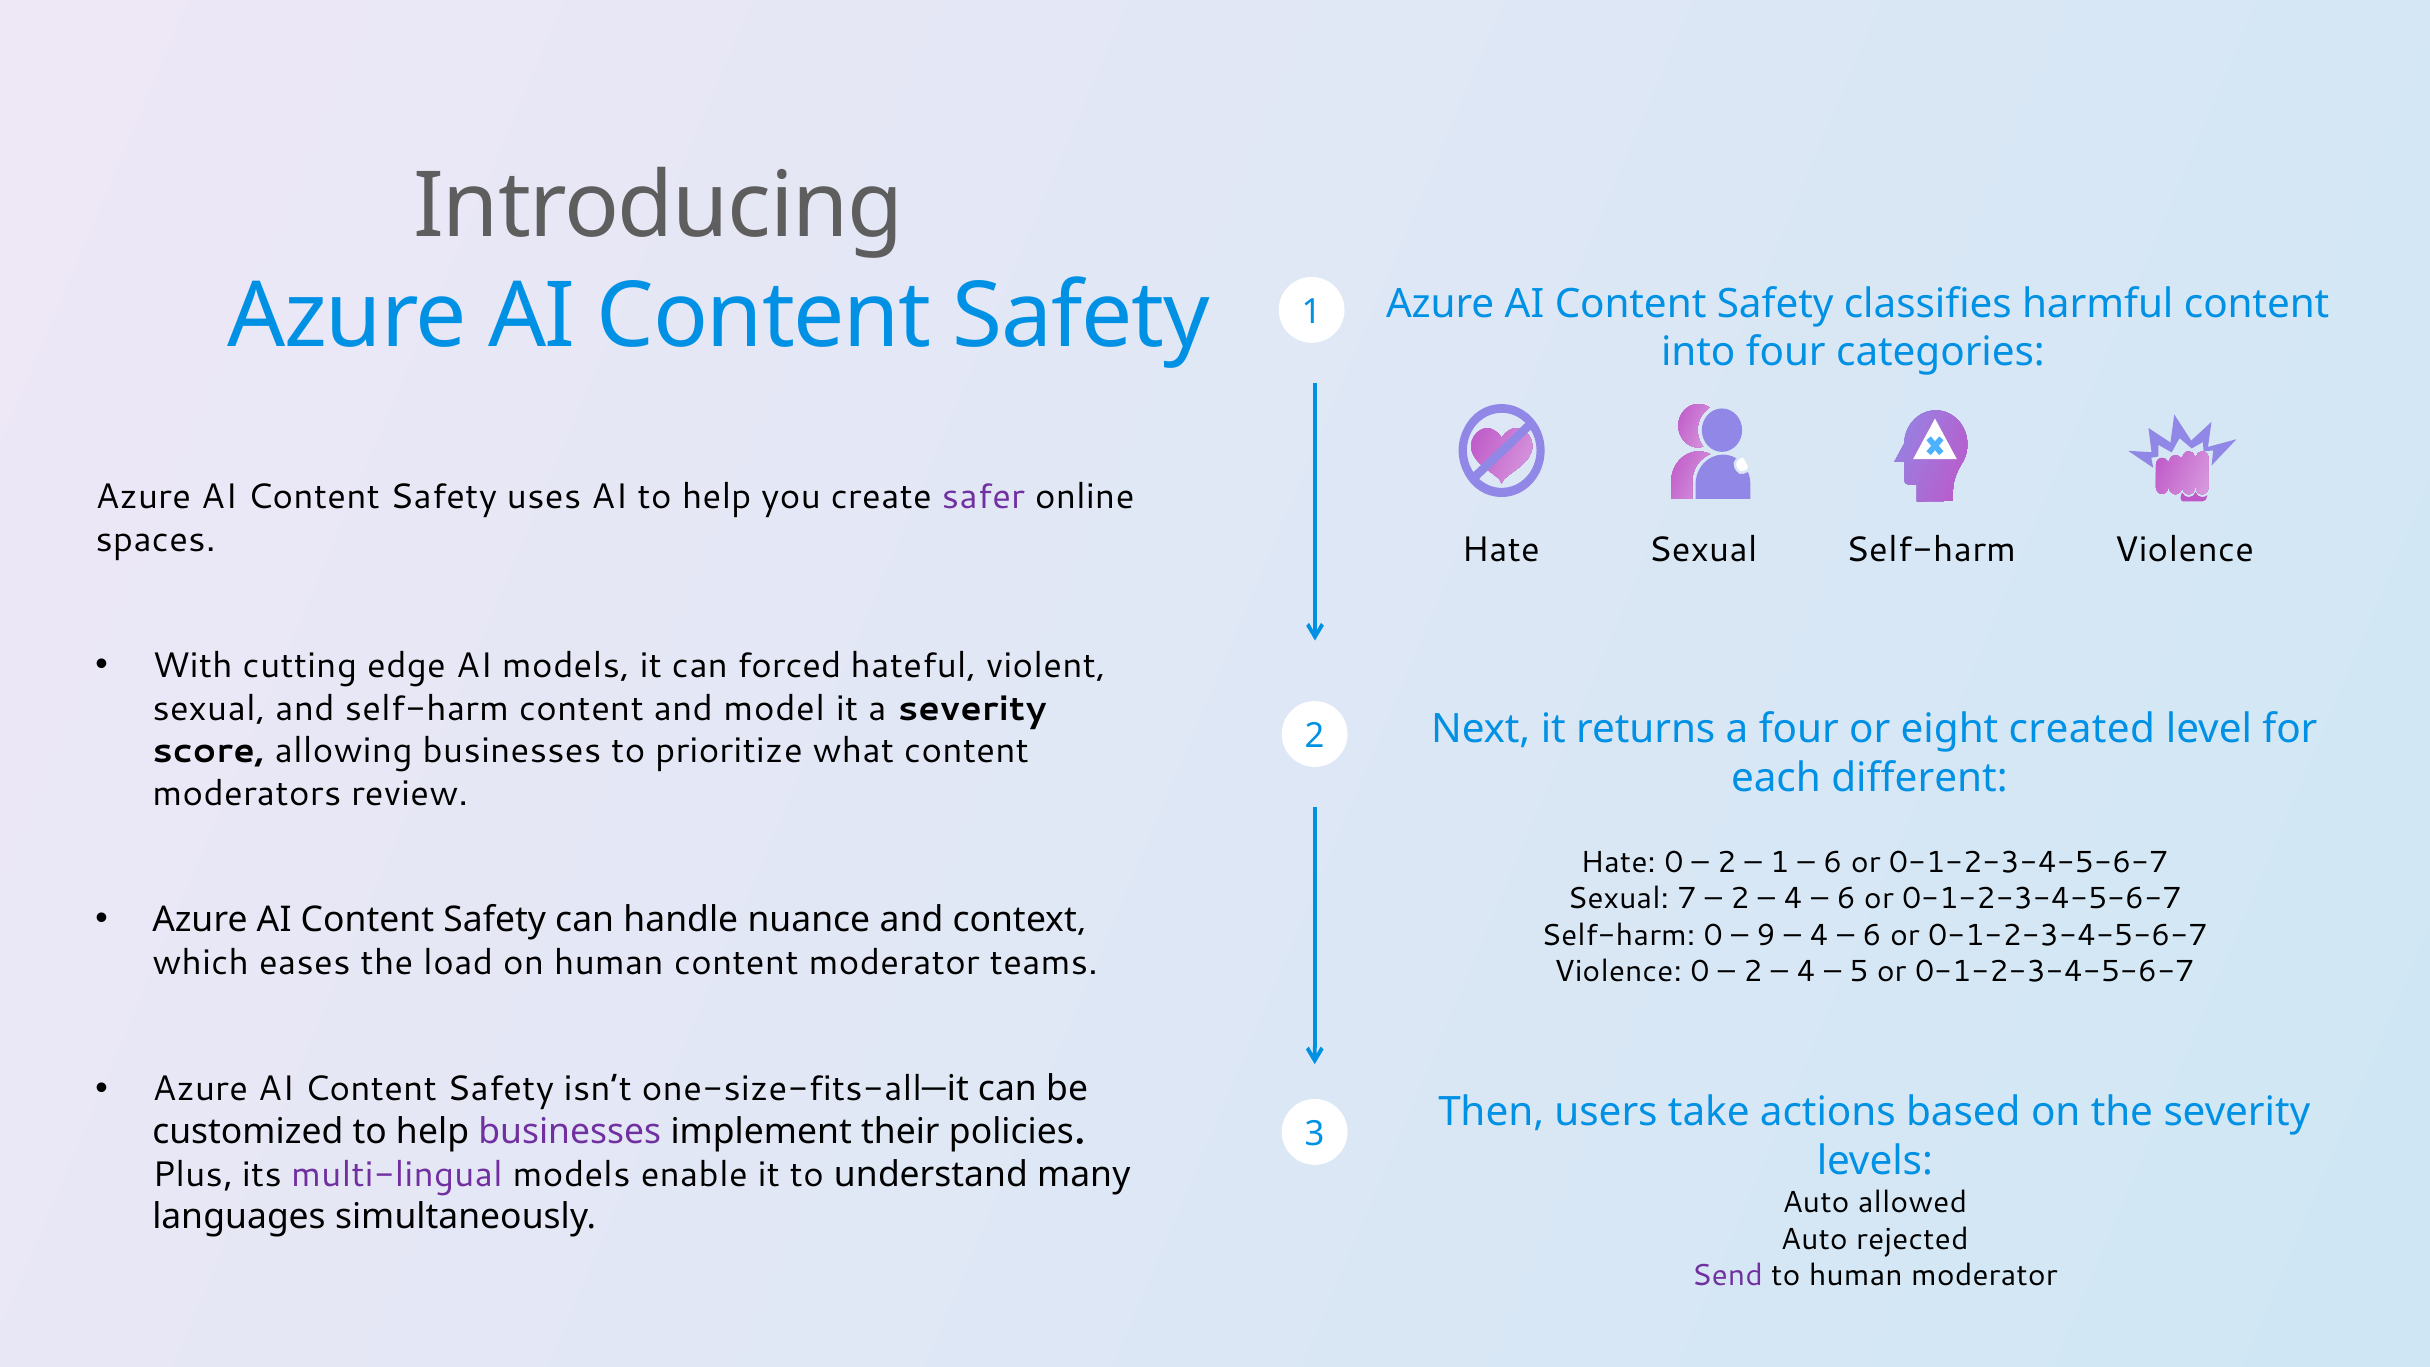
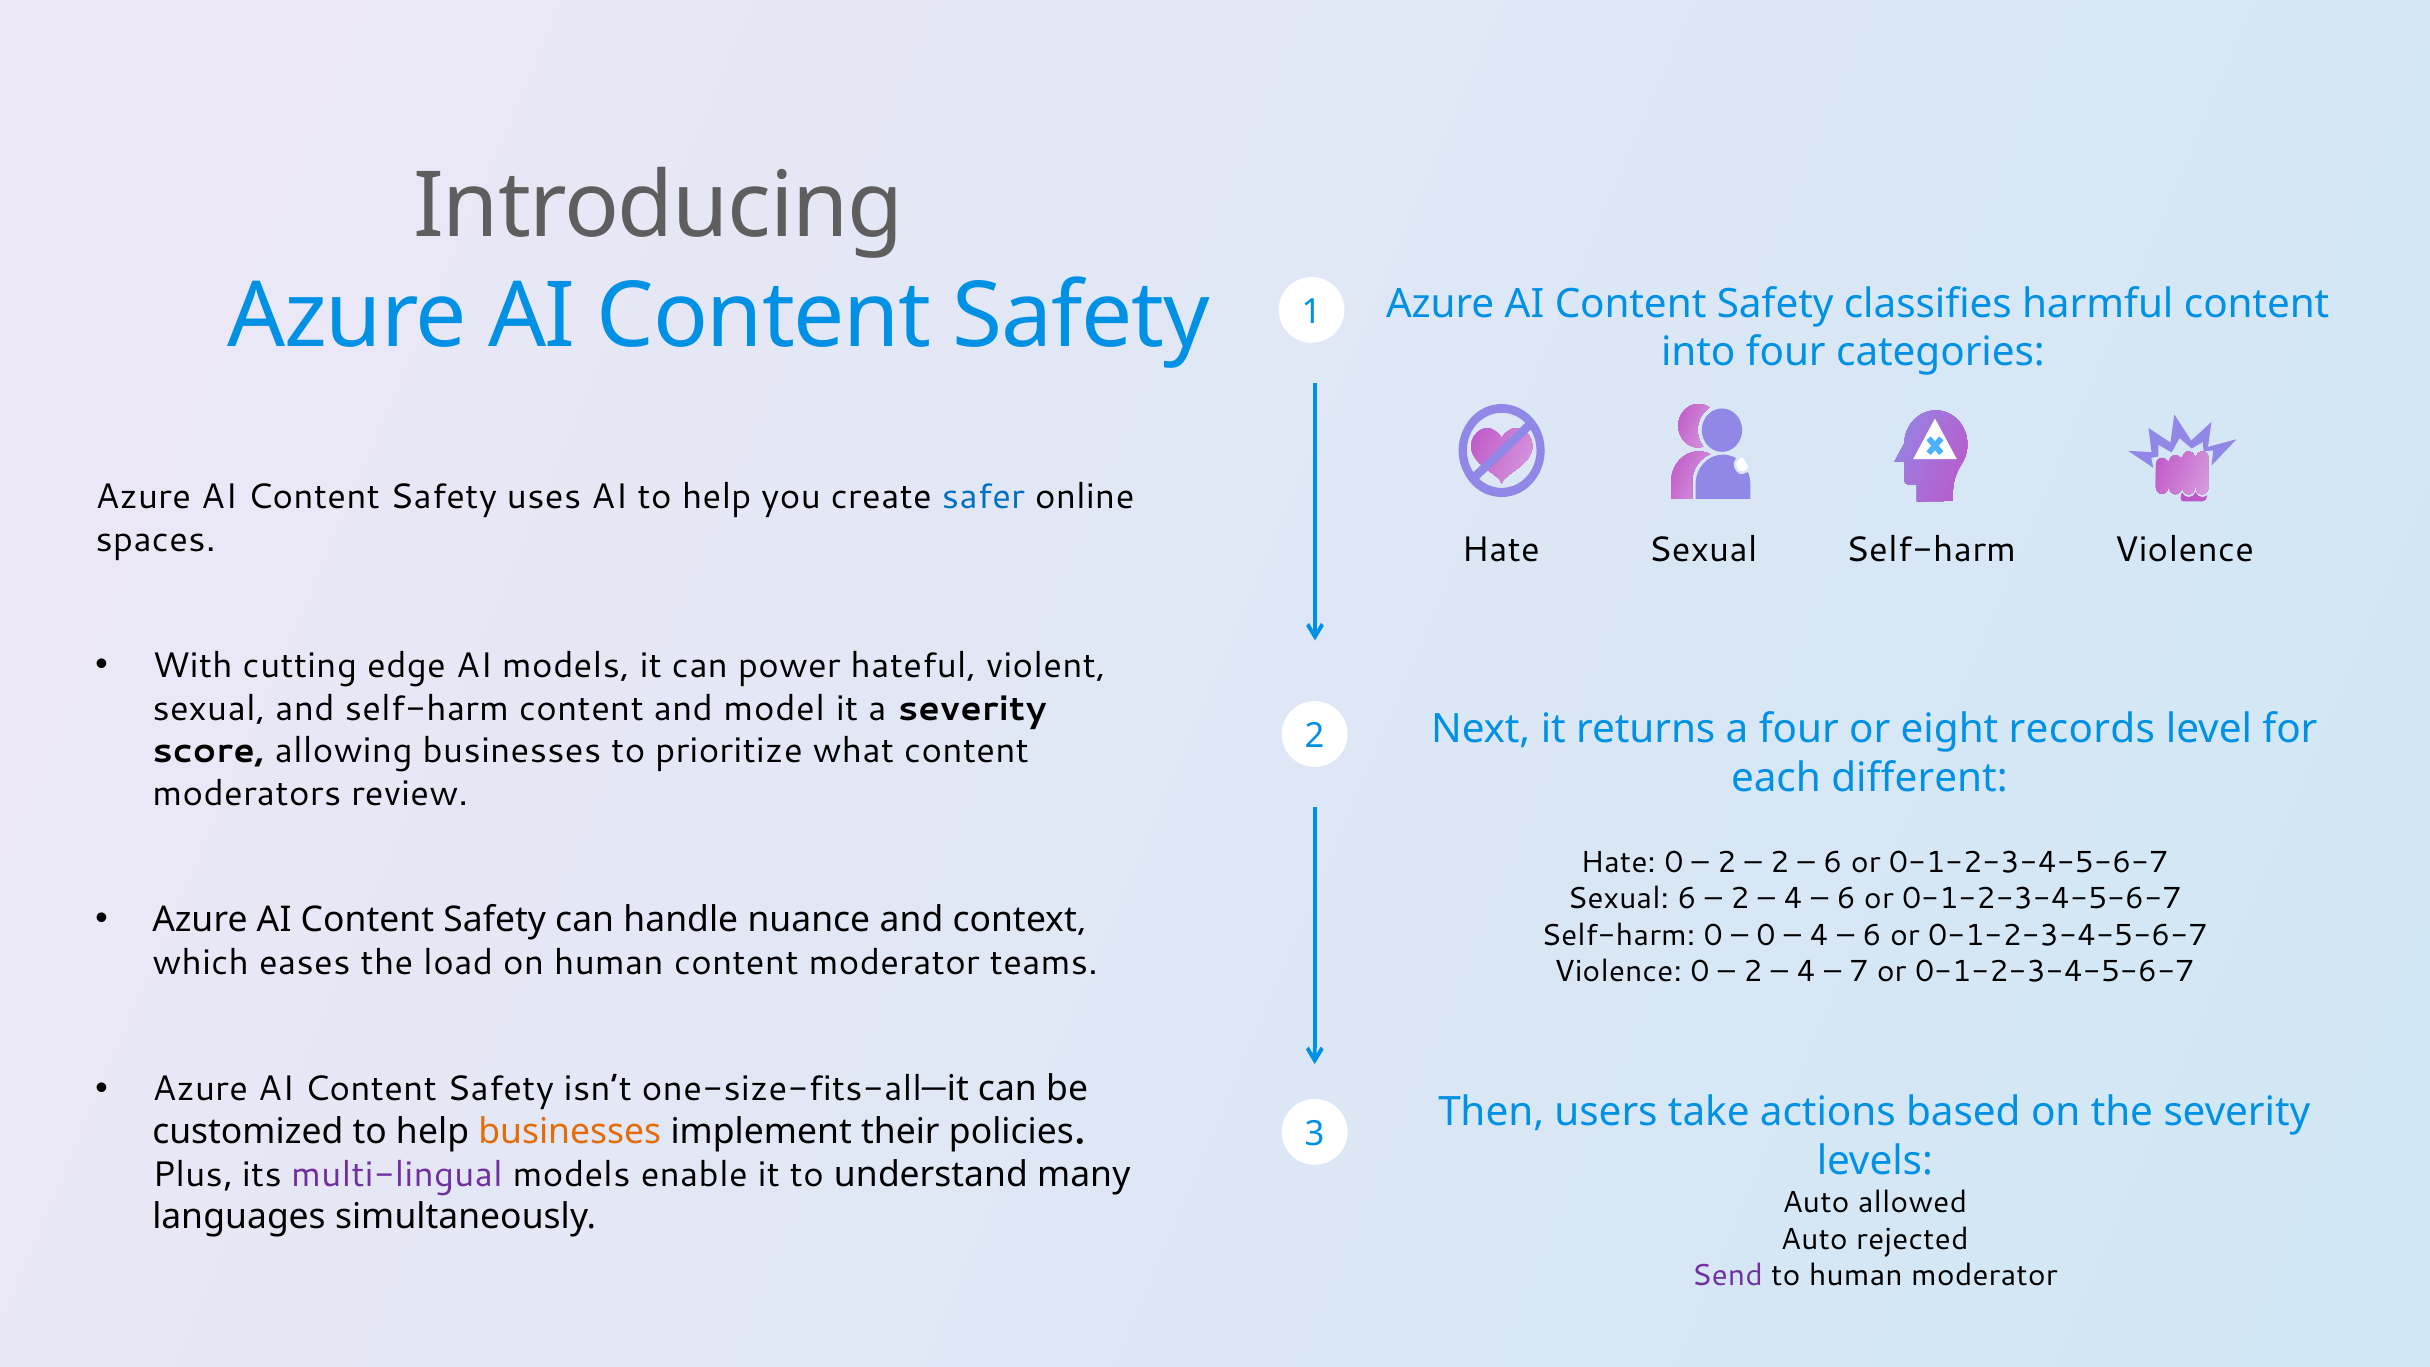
safer colour: purple -> blue (983, 497)
forced: forced -> power (789, 666)
created: created -> records (2082, 729)
1: 1 -> 2 (1780, 862)
Sexual 7: 7 -> 6 (1687, 899)
9: 9 -> 0 (1766, 935)
5: 5 -> 7 (1859, 972)
businesses colour: purple -> orange (570, 1132)
